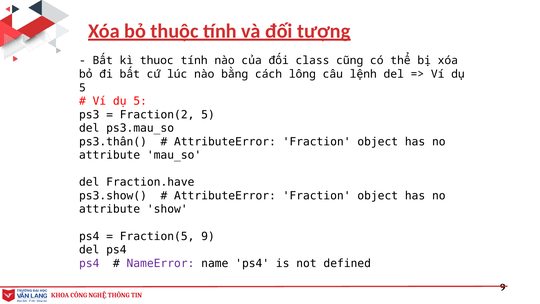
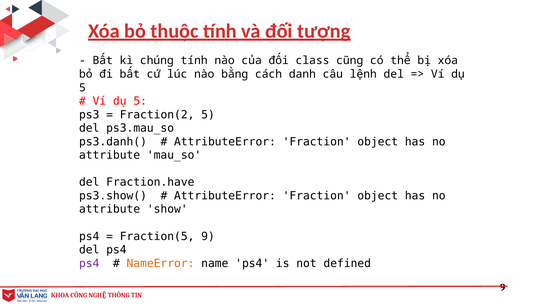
thuoc: thuoc -> chúng (157, 61)
lông: lông -> danh (302, 74)
ps3.thân(: ps3.thân( -> ps3.danh( (113, 142)
NameError colour: purple -> orange (160, 263)
